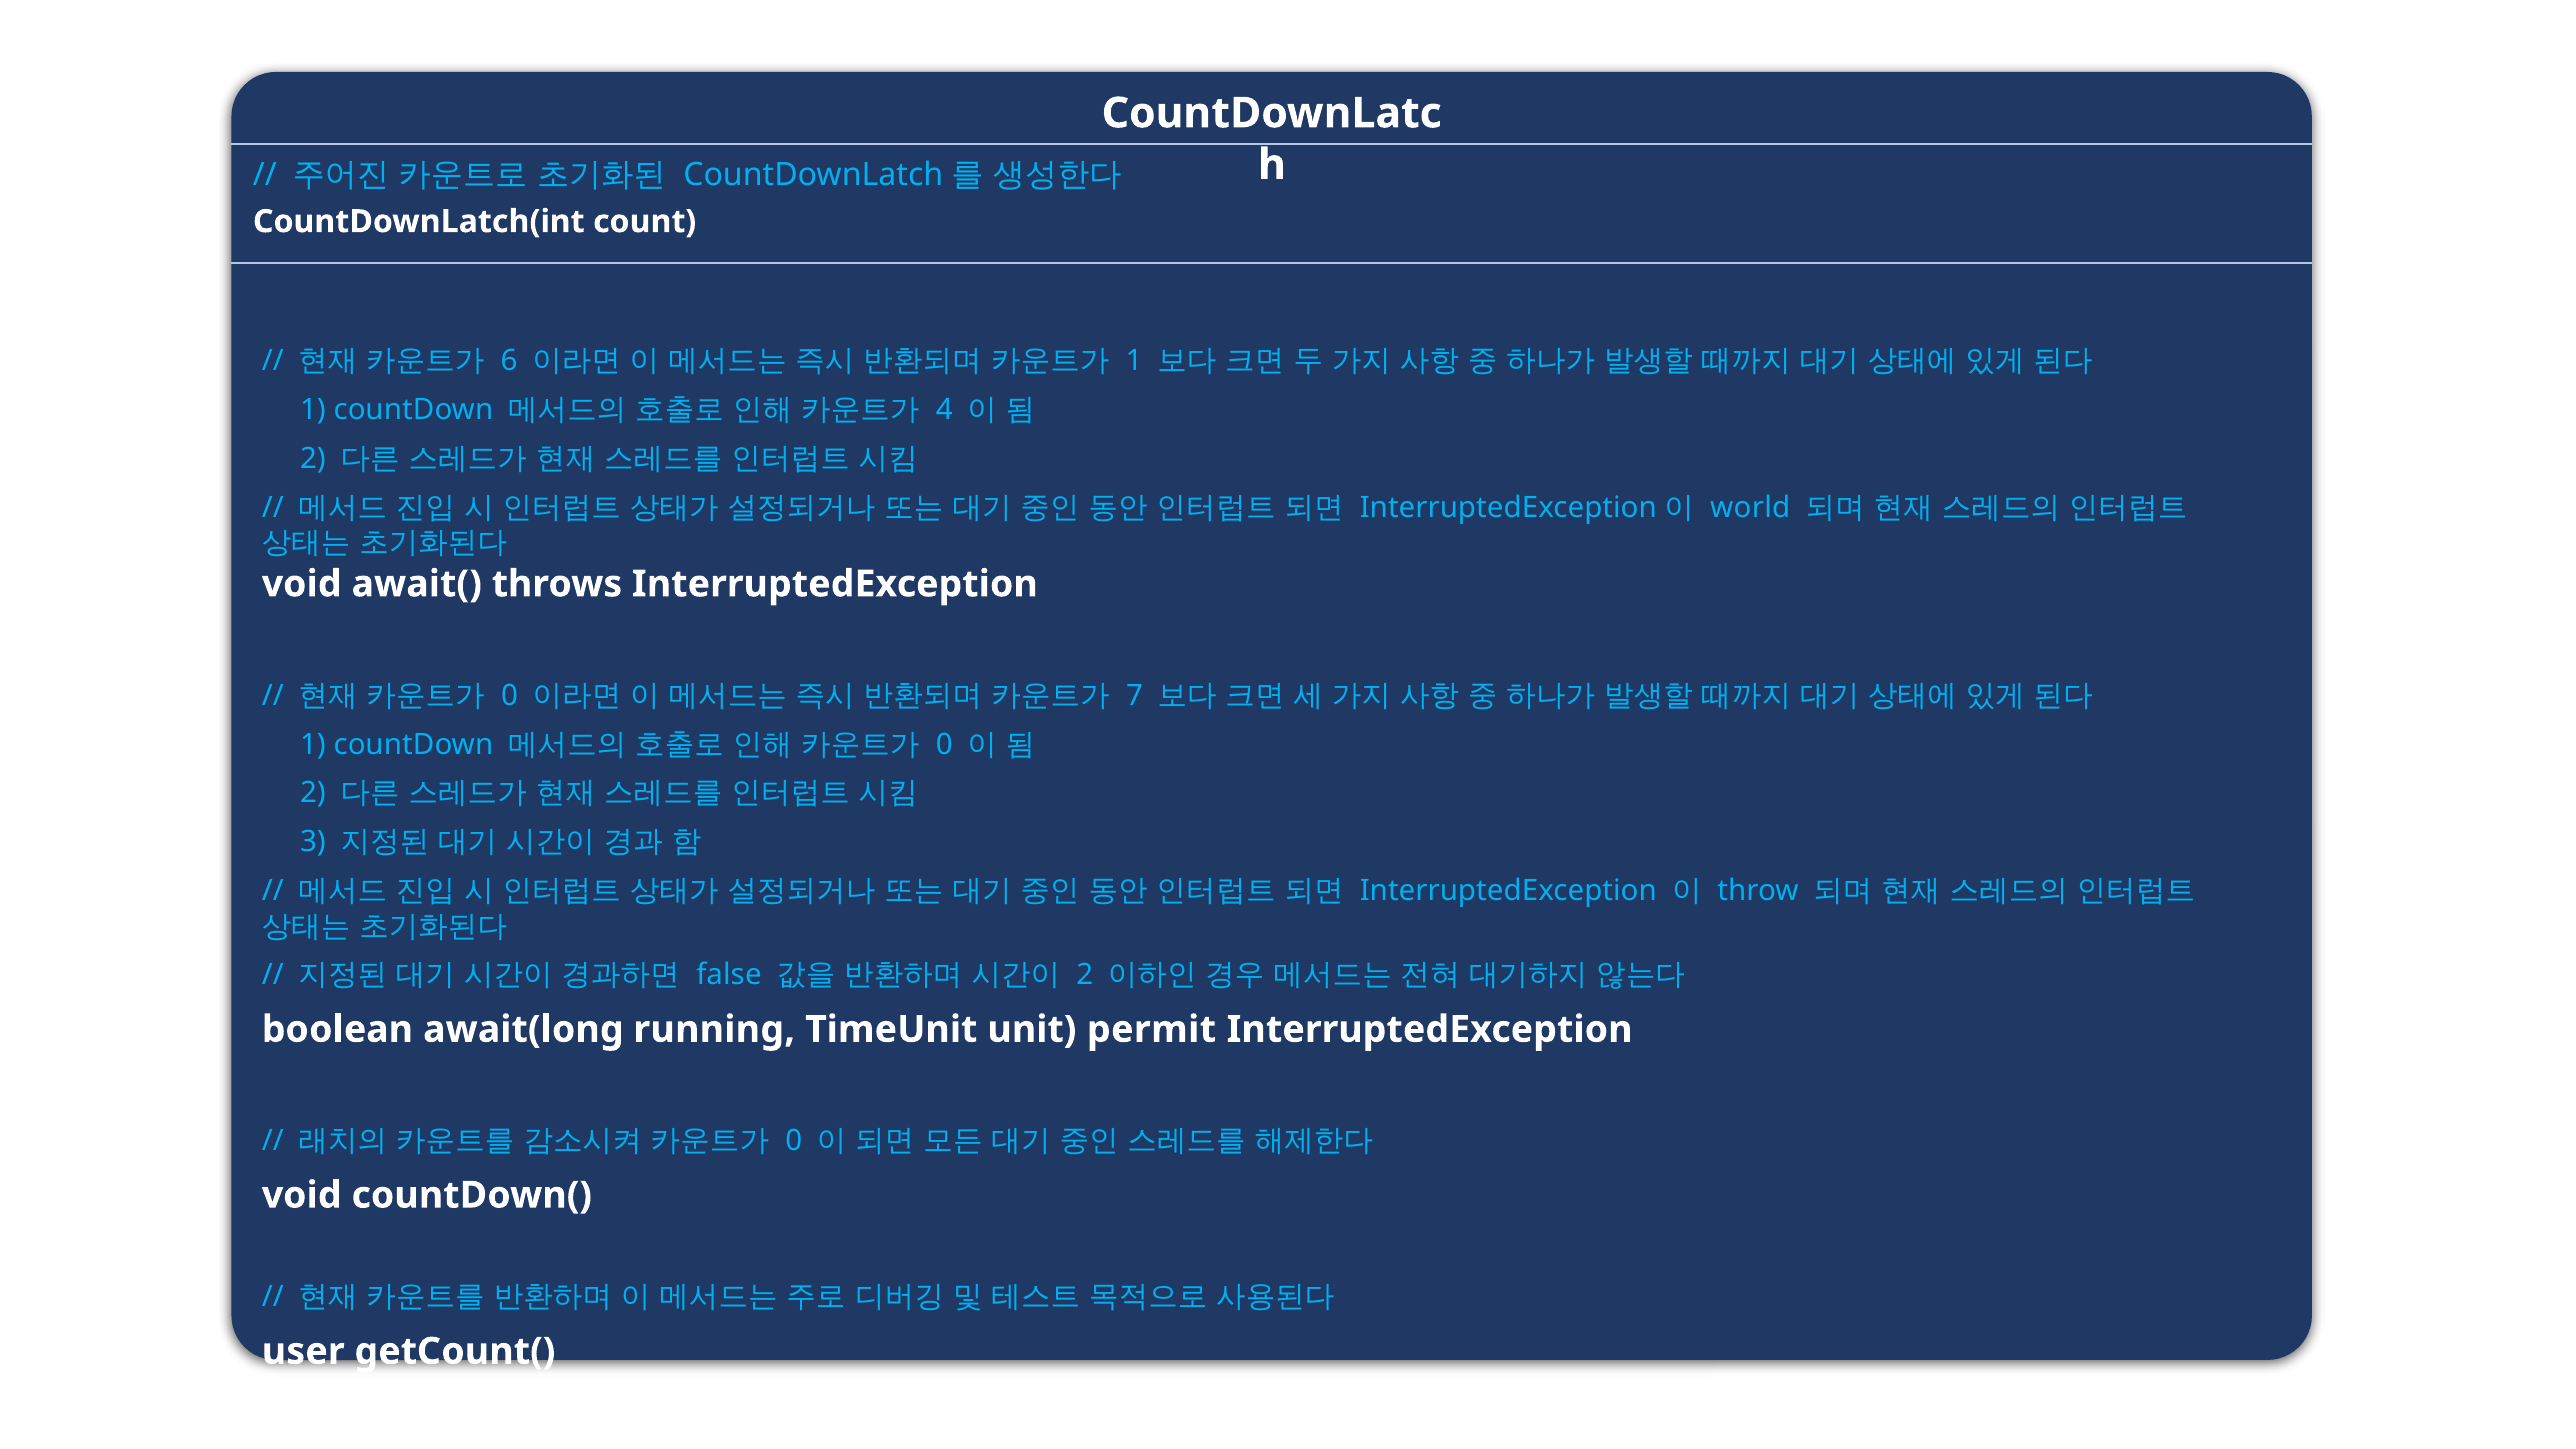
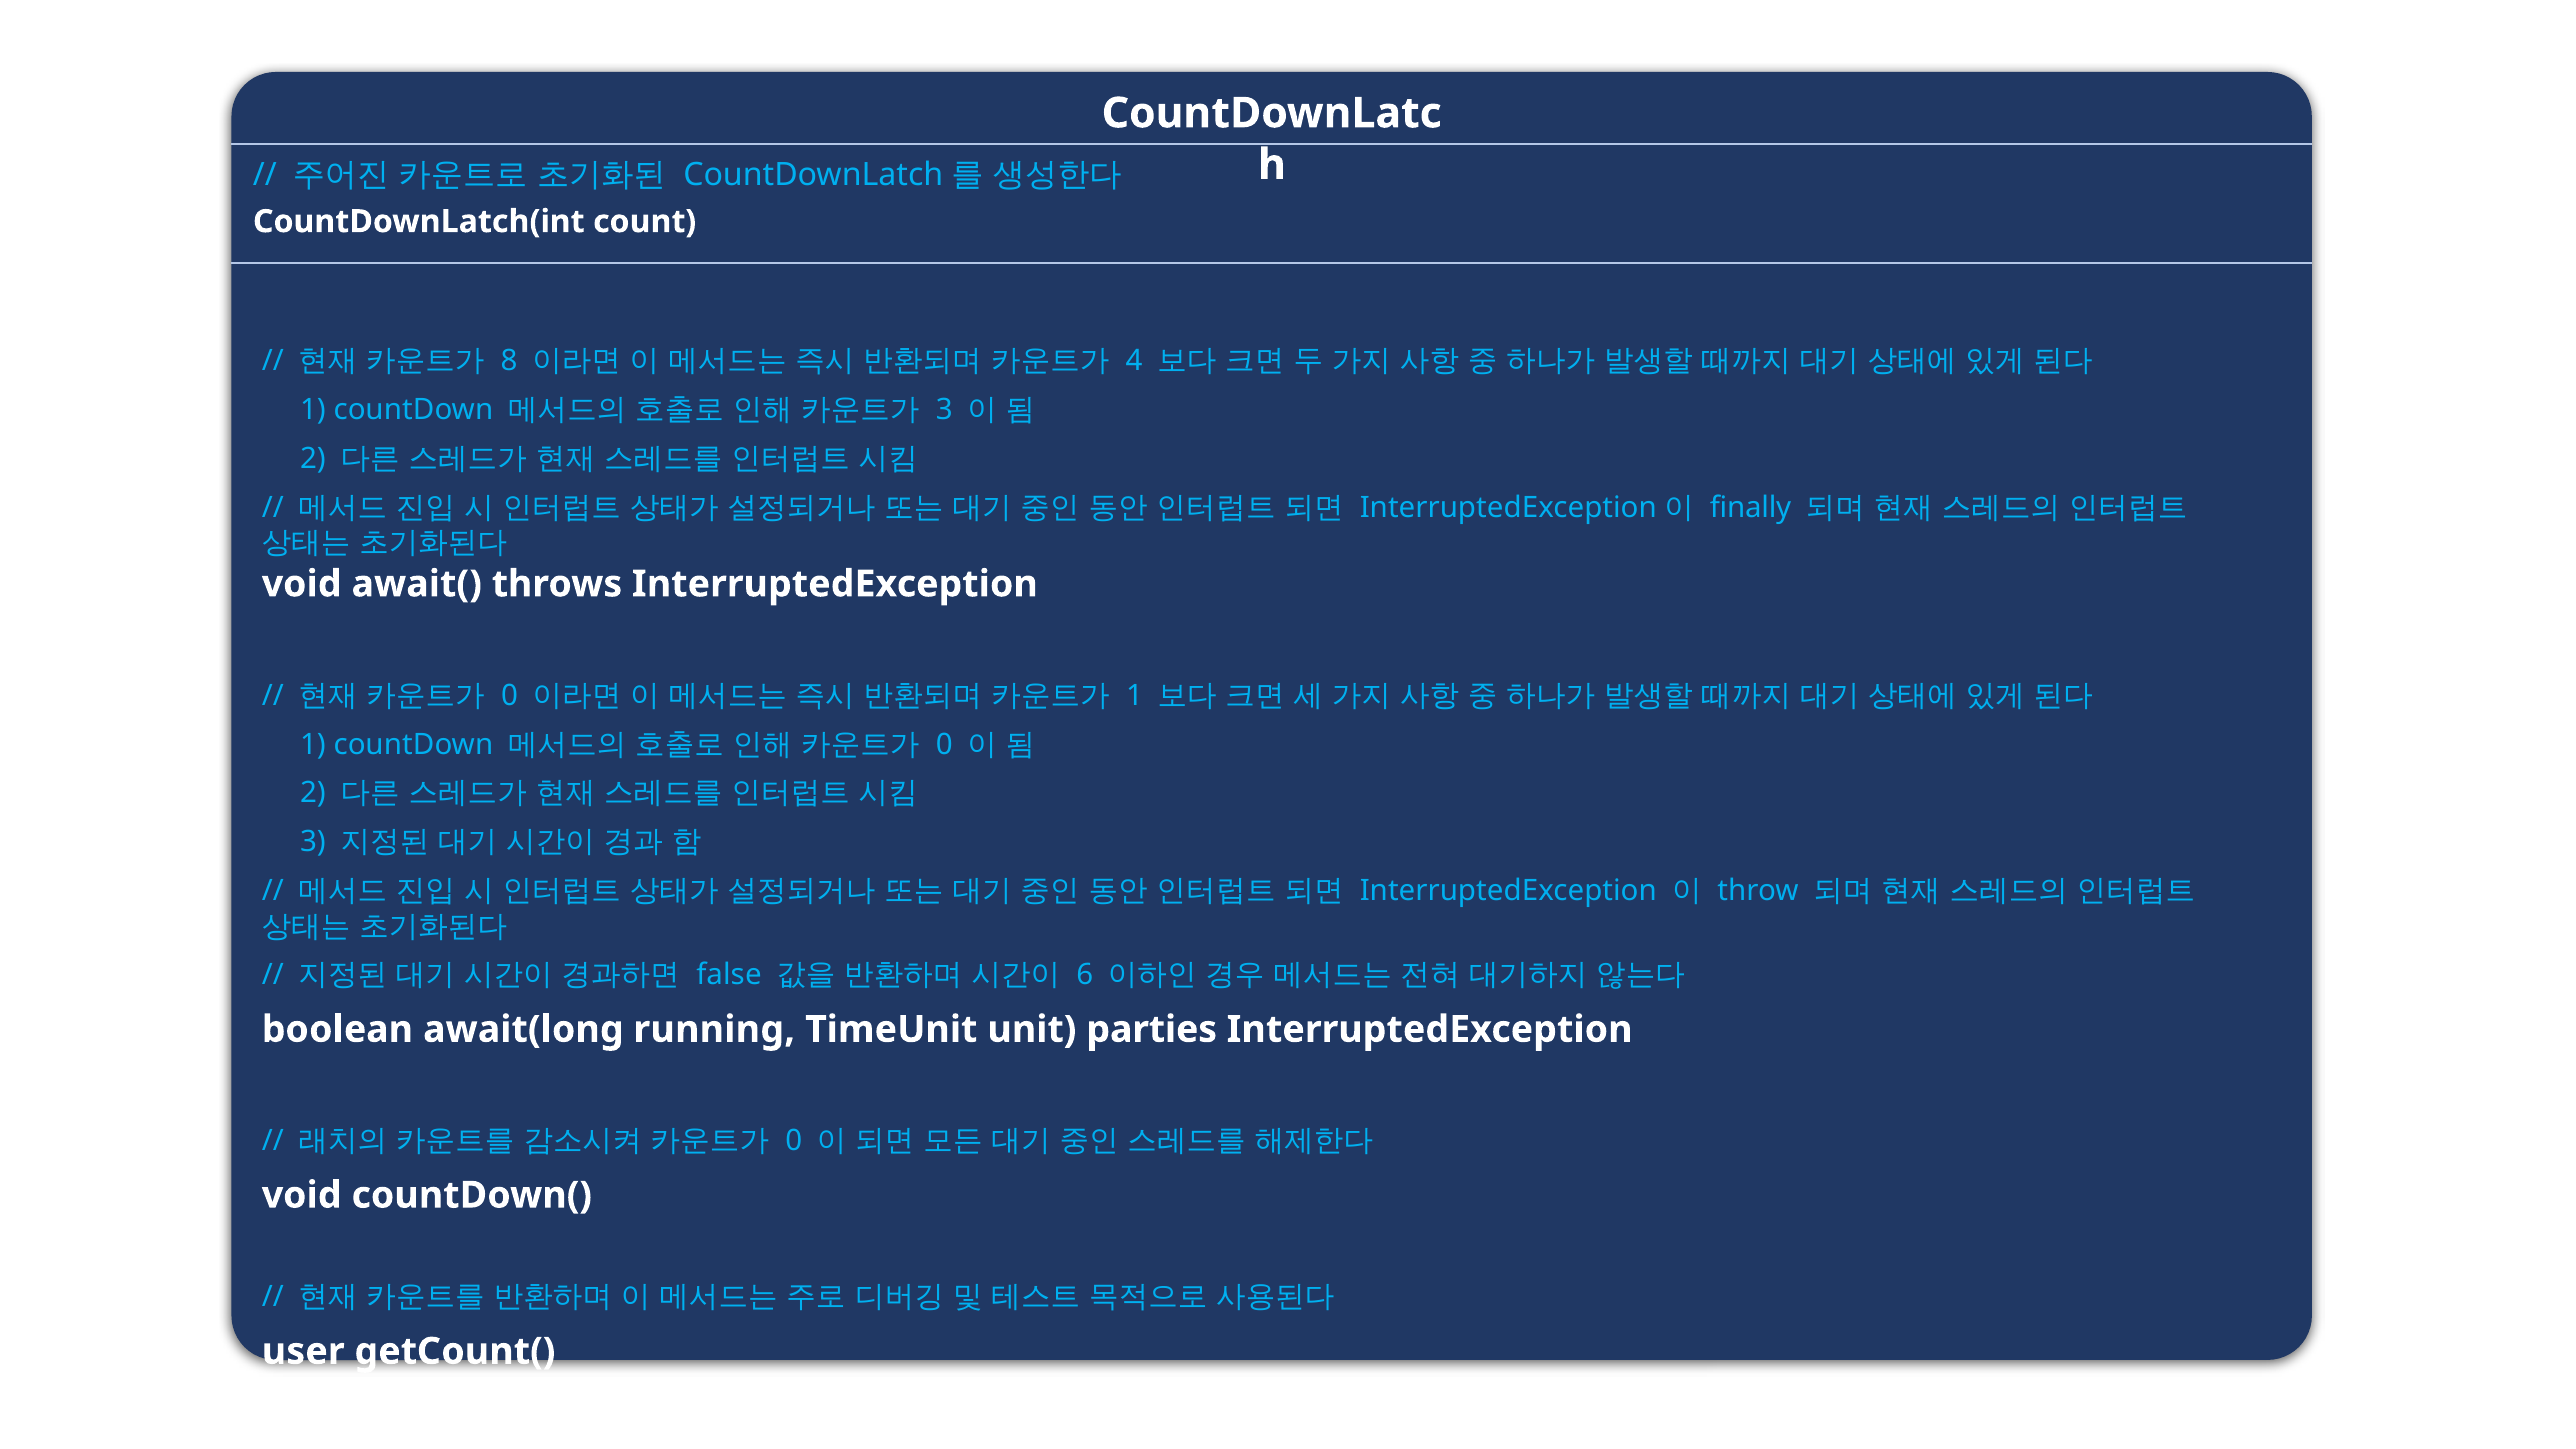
6: 6 -> 8 (509, 361)
1: 1 -> 4 (1134, 361)
4: 4 -> 3 (944, 410)
world: world -> finally (1750, 508)
7: 7 -> 1 (1134, 696)
2: 2 -> 6 (1085, 975)
permit: permit -> parties (1152, 1029)
